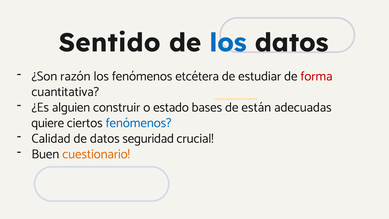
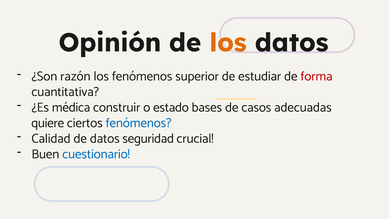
Sentido: Sentido -> Opinión (110, 43)
los colour: blue -> orange (228, 43)
etcétera: etcétera -> superior (197, 76)
alguien: alguien -> médica (71, 107)
están: están -> casos (256, 107)
cuestionario colour: orange -> blue (96, 154)
